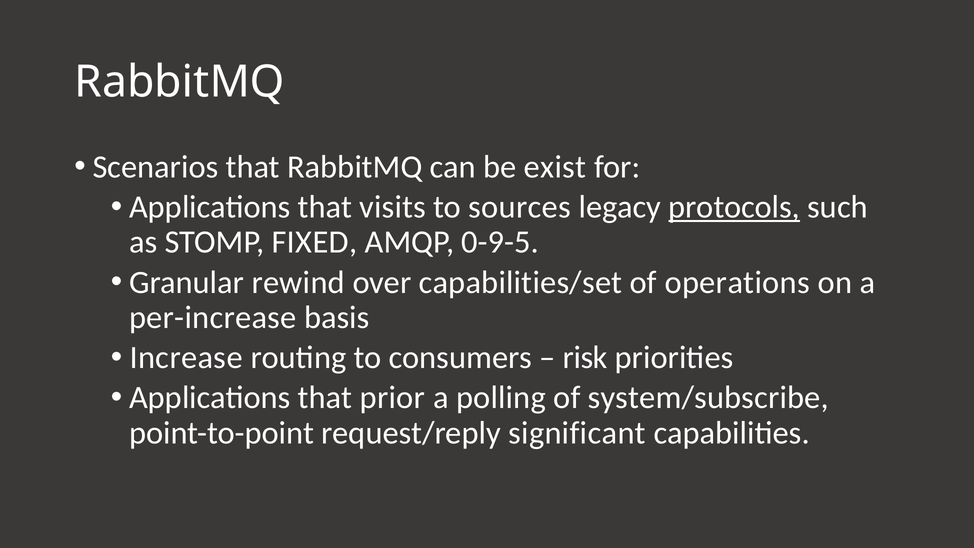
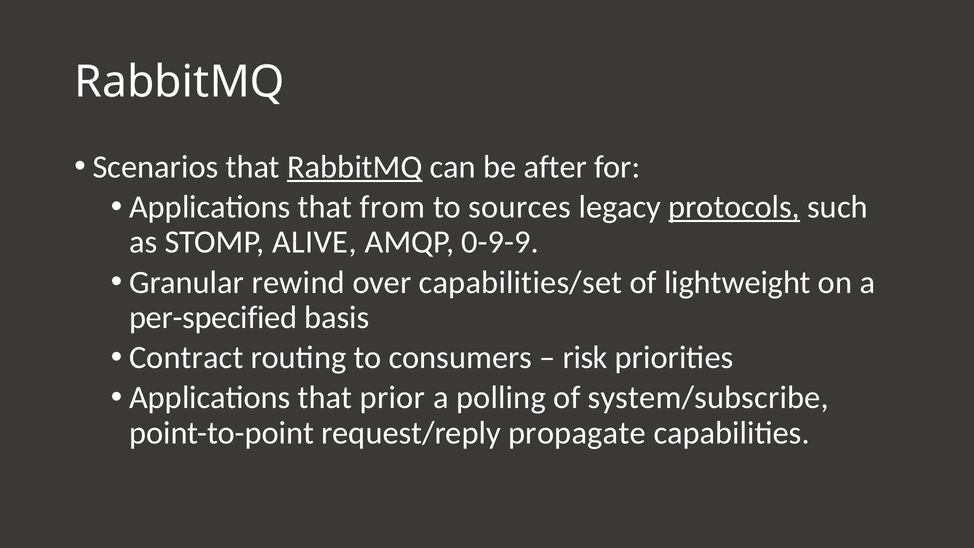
RabbitMQ underline: none -> present (355, 167)
exist: exist -> after (555, 167)
visits: visits -> from (392, 207)
FIXED: FIXED -> ALIVE (314, 242)
0-9-5: 0-9-5 -> 0-9-9 (500, 242)
operations: operations -> lightweight (737, 282)
per-increase: per-increase -> per-specified (213, 317)
Increase: Increase -> Contract (186, 357)
significant: significant -> propagate (577, 433)
